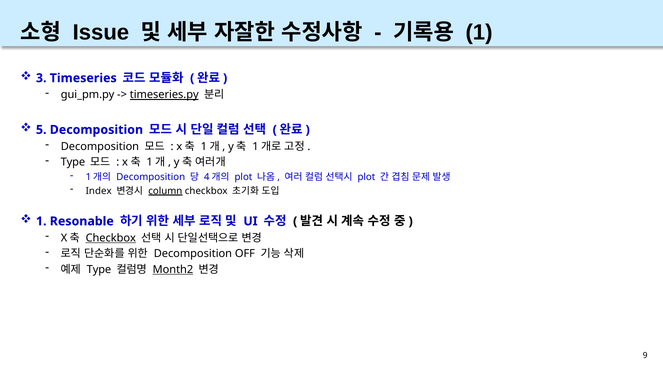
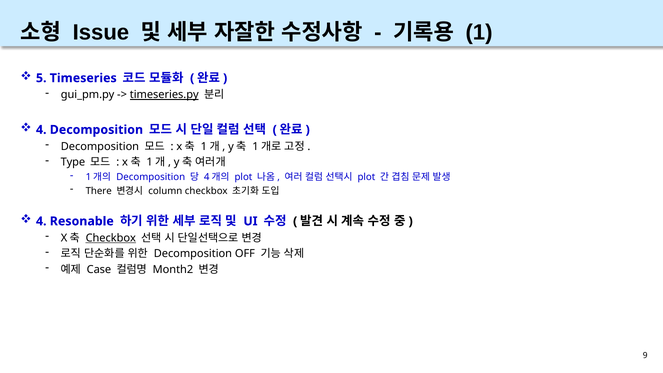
3: 3 -> 5 (41, 78)
5: 5 -> 4 (41, 130)
Index: Index -> There (99, 191)
column underline: present -> none (165, 191)
1: 1 -> 4 (41, 221)
Type: Type -> Case (99, 270)
Month2 underline: present -> none (173, 270)
